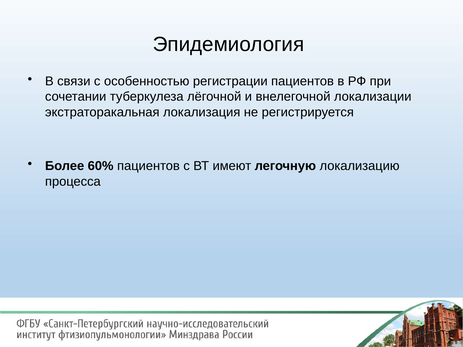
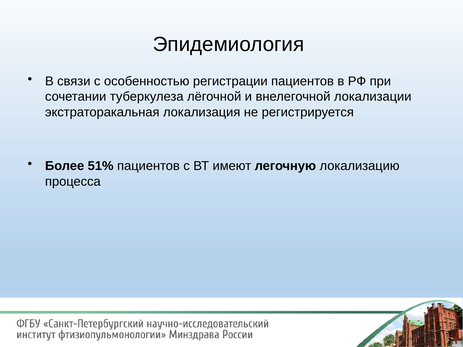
60%: 60% -> 51% (101, 166)
